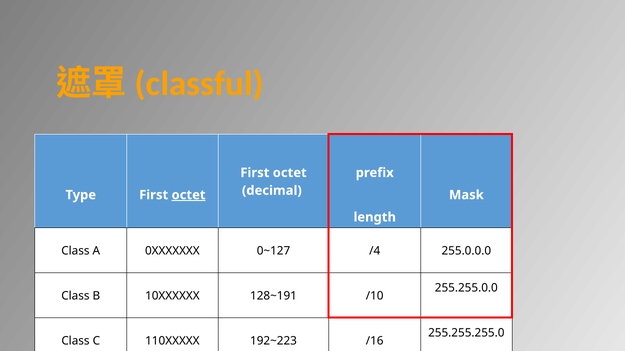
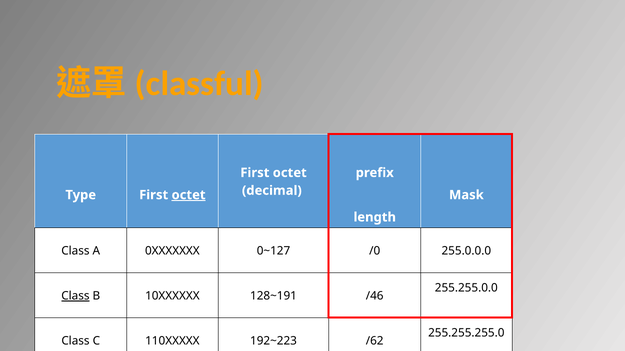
/4: /4 -> /0 (375, 251)
Class underline: none -> present (75, 296)
/10: /10 -> /46 (375, 296)
/16: /16 -> /62 (375, 342)
